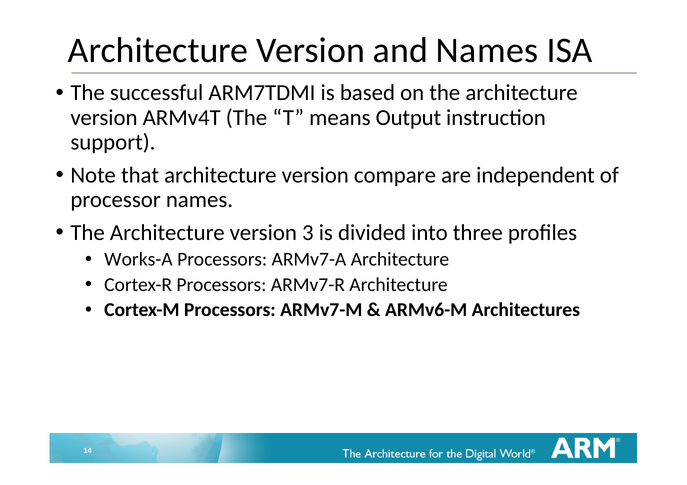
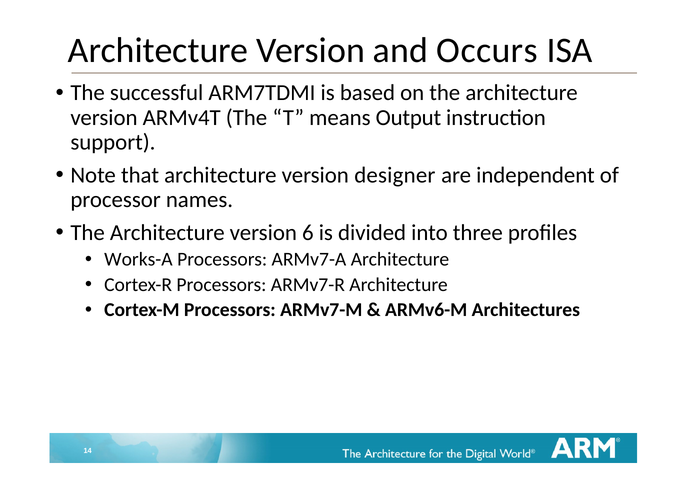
and Names: Names -> Occurs (487, 51)
compare: compare -> designer (395, 175)
3: 3 -> 6 (308, 233)
